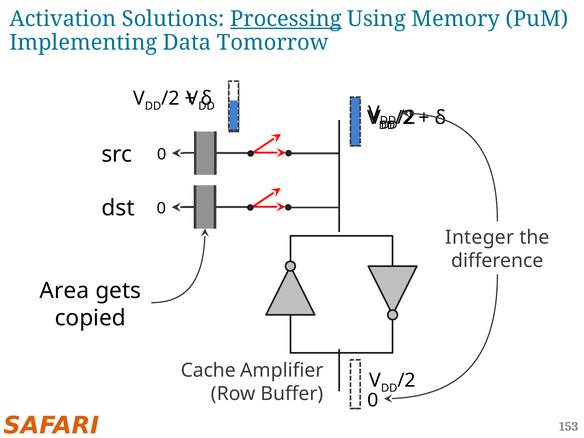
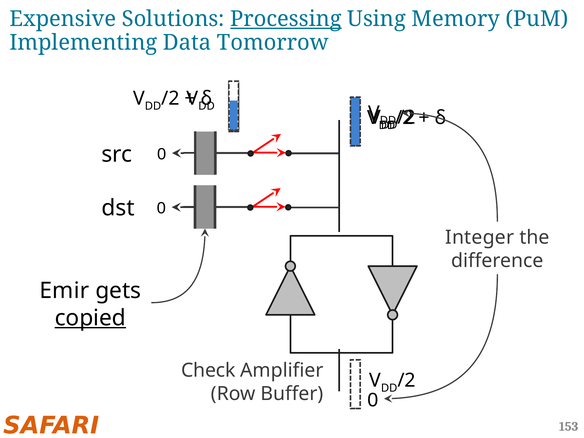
Activation: Activation -> Expensive (63, 19)
Area: Area -> Emir (64, 291)
copied underline: none -> present (90, 318)
Cache: Cache -> Check (208, 370)
